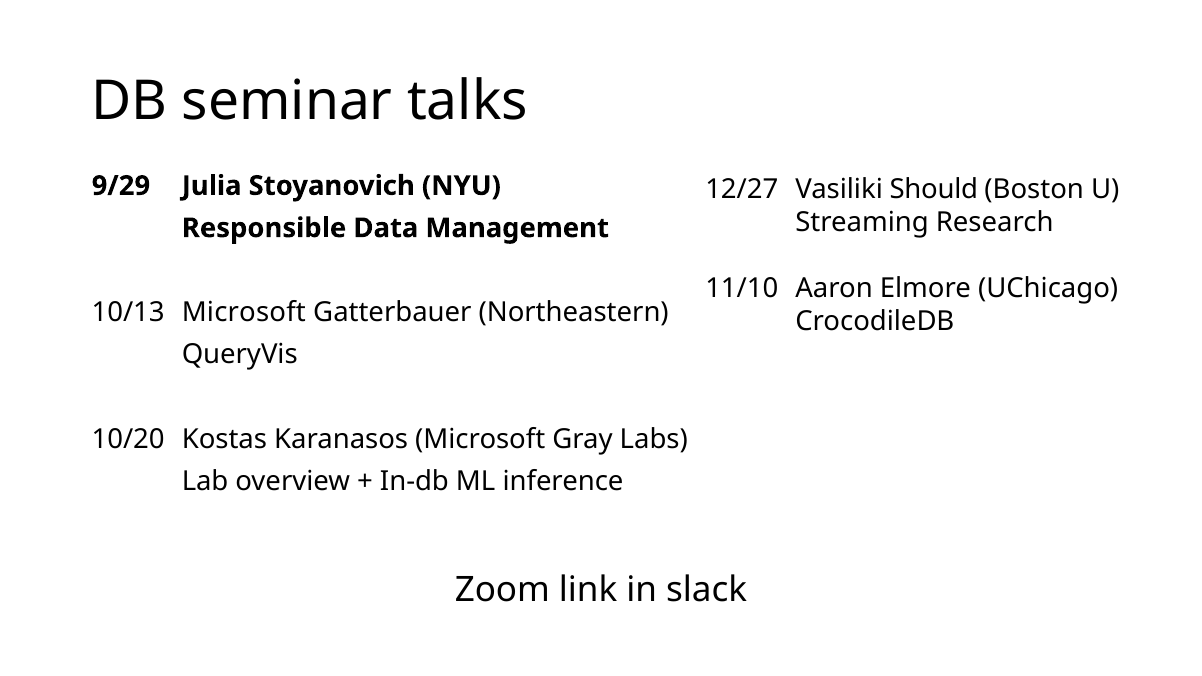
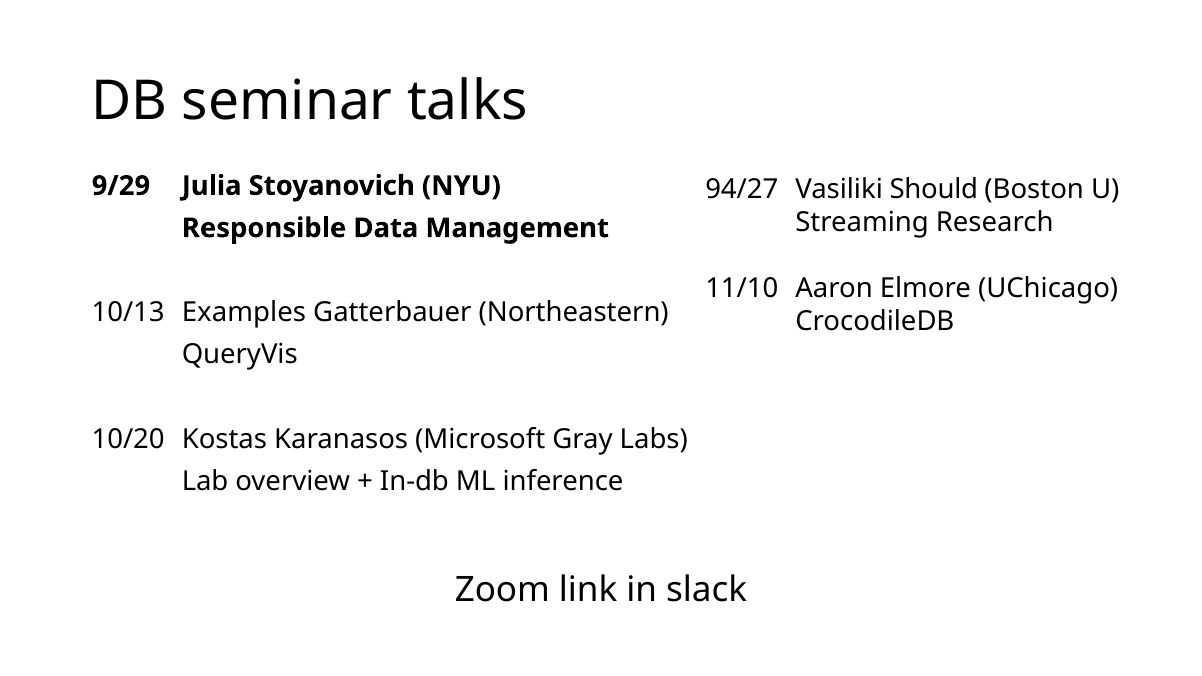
12/27: 12/27 -> 94/27 (742, 190)
10/13 Microsoft: Microsoft -> Examples (244, 313)
